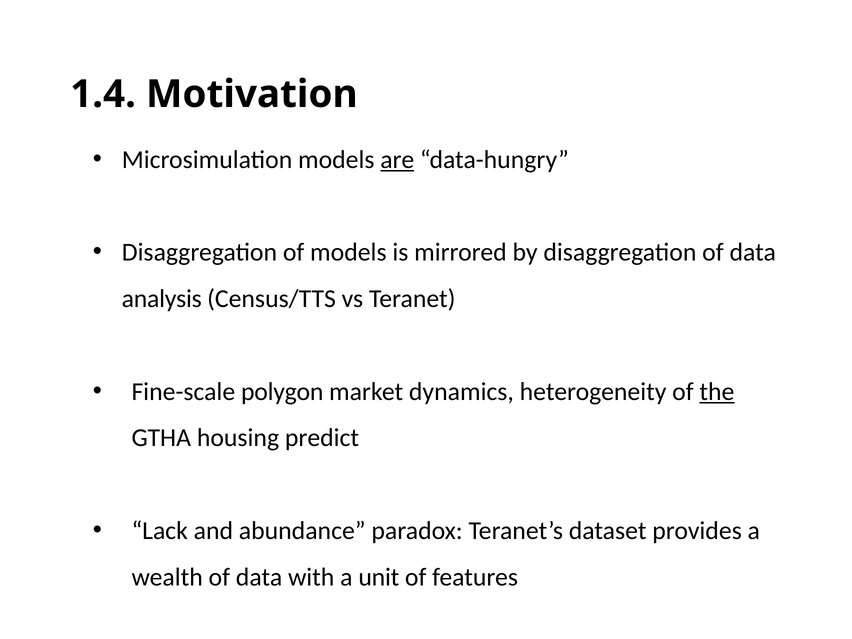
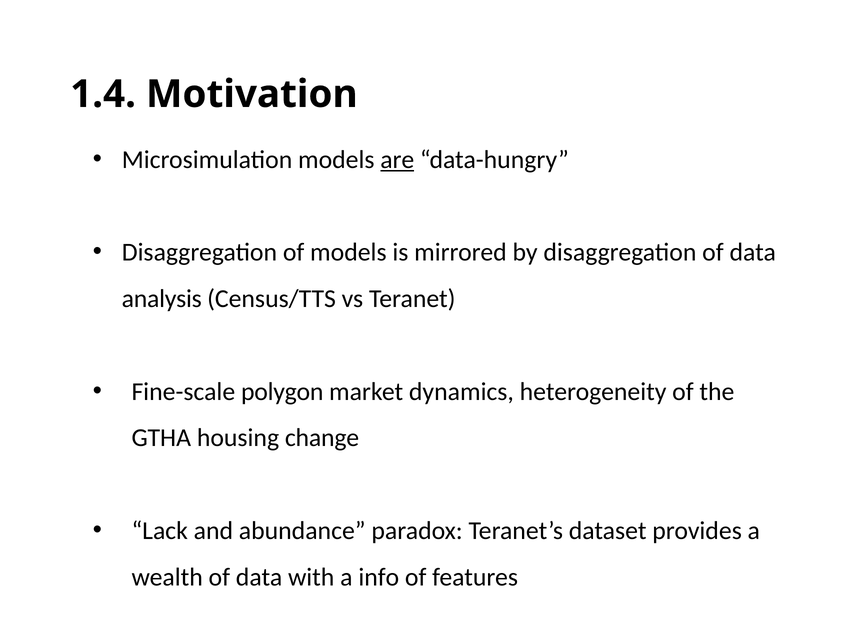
the underline: present -> none (717, 391)
predict: predict -> change (322, 438)
unit: unit -> info (379, 577)
